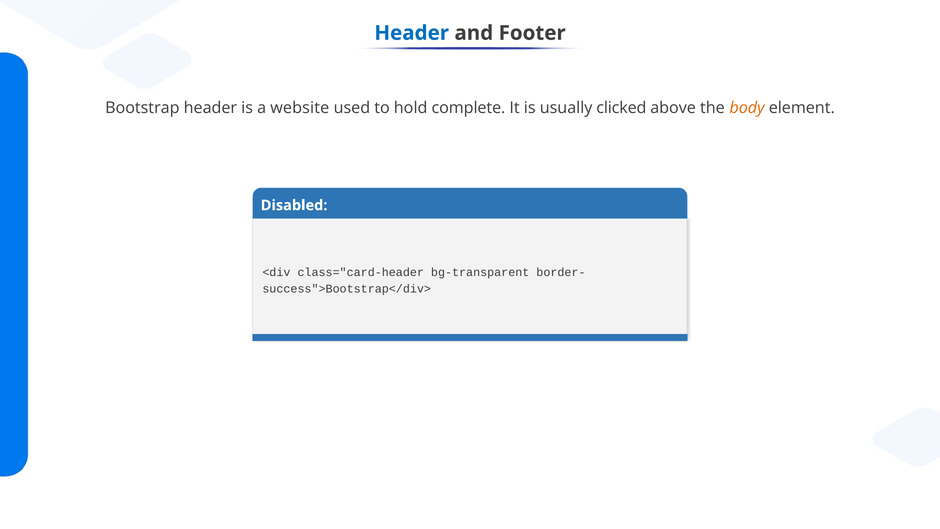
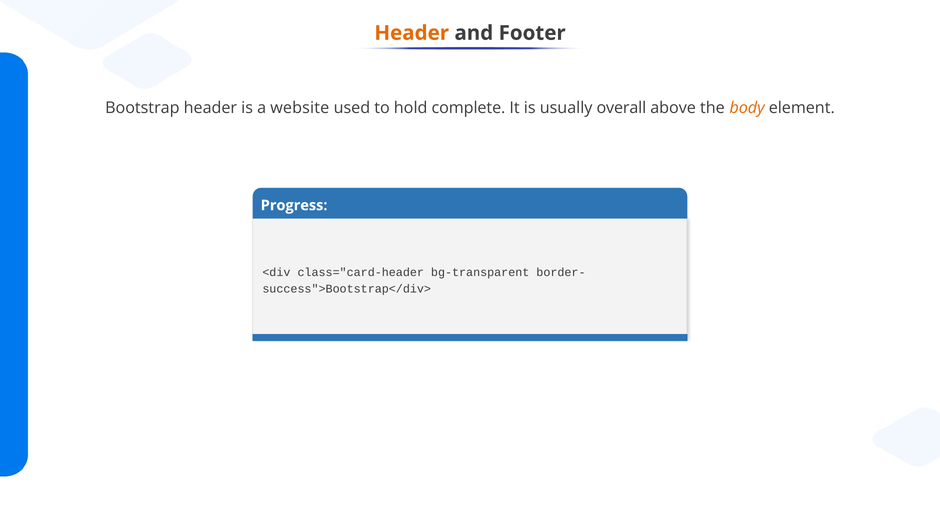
Header colour: blue -> orange (412, 33)
clicked: clicked -> overall (621, 108)
Disabled: Disabled -> Progress (294, 205)
